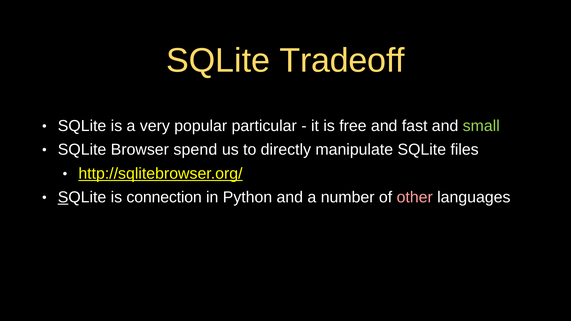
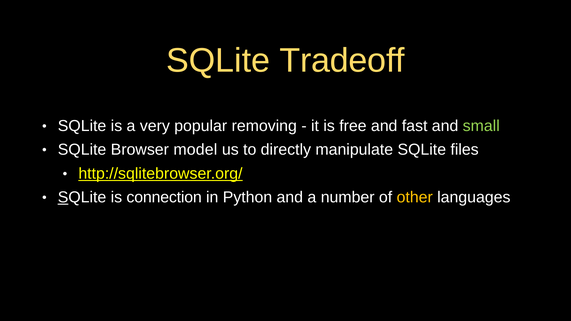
particular: particular -> removing (264, 126)
spend: spend -> model (195, 150)
other colour: pink -> yellow (415, 197)
